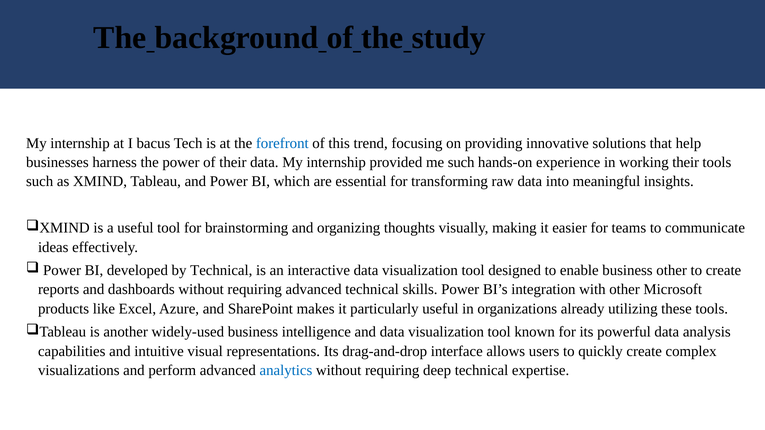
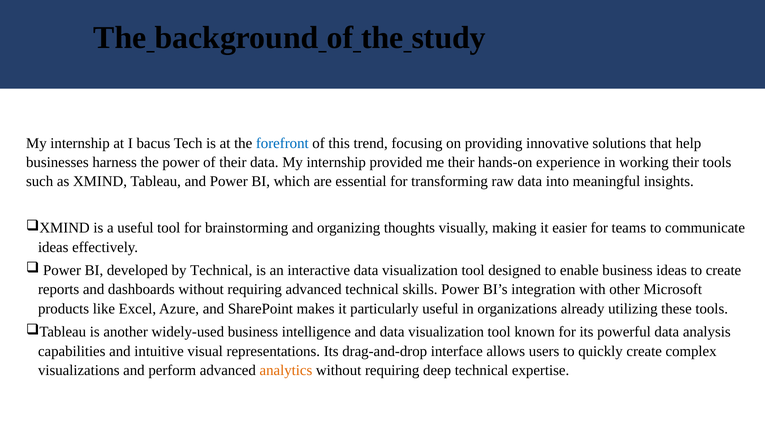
me such: such -> their (461, 162)
business other: other -> ideas (672, 271)
analytics colour: blue -> orange (286, 370)
